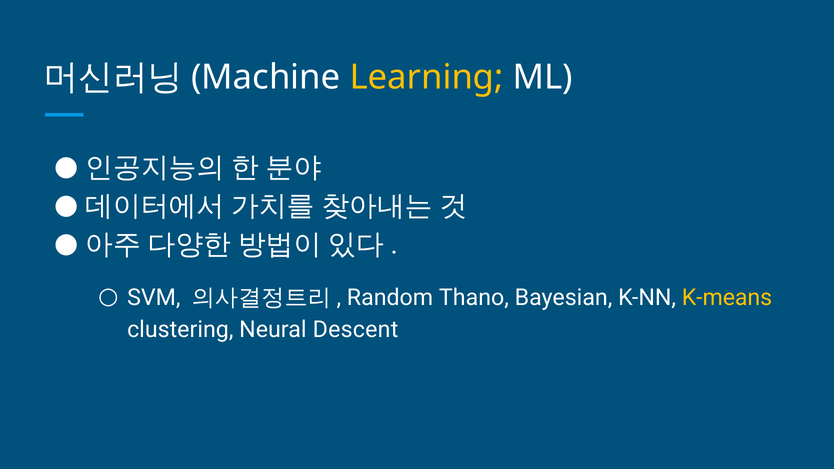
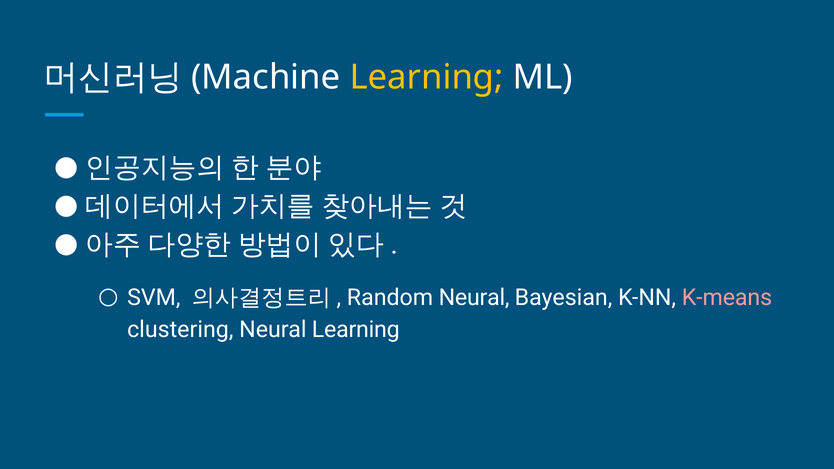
Random Thano: Thano -> Neural (474, 297)
K-means colour: yellow -> pink (727, 297)
Neural Descent: Descent -> Learning (356, 329)
